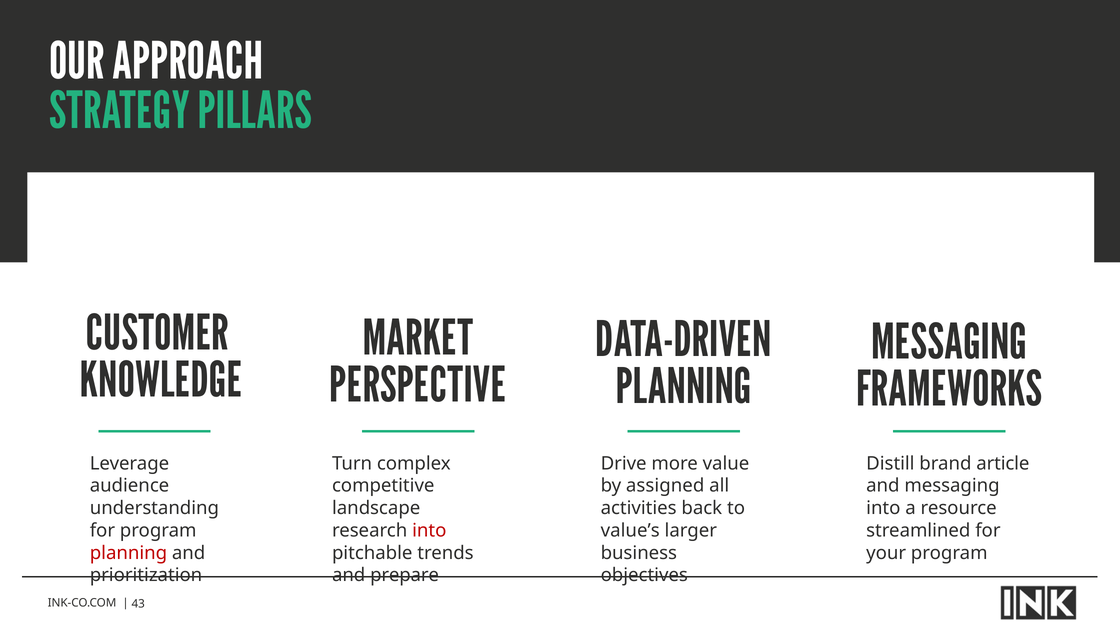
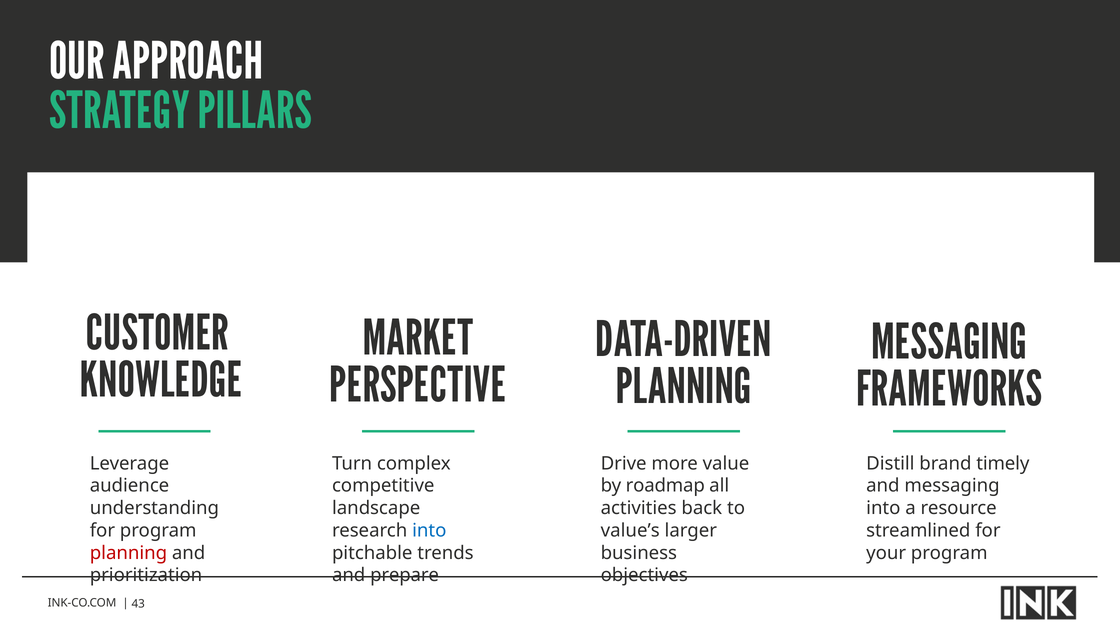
article: article -> timely (1003, 463)
assigned: assigned -> roadmap (665, 486)
into colour: red -> blue (429, 531)
